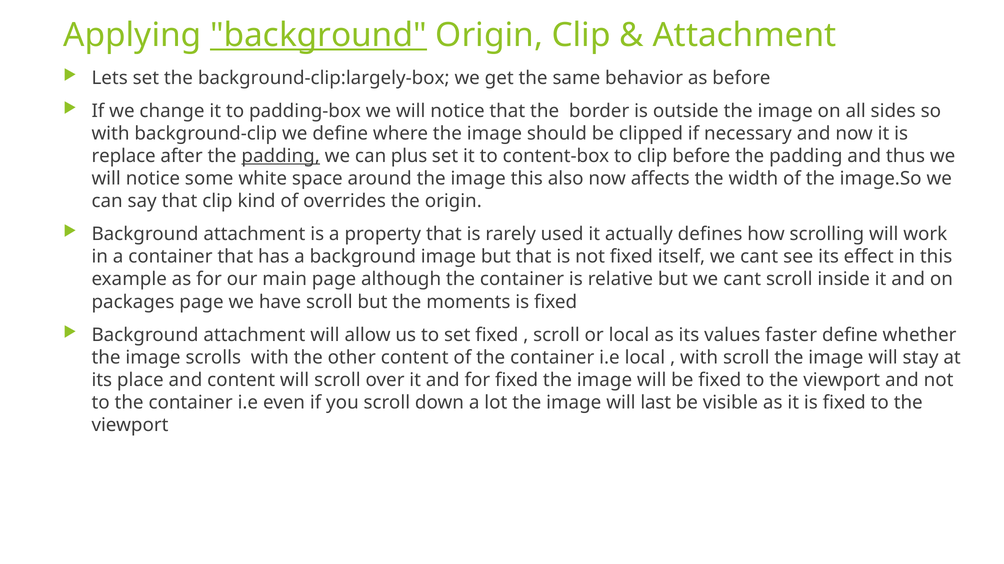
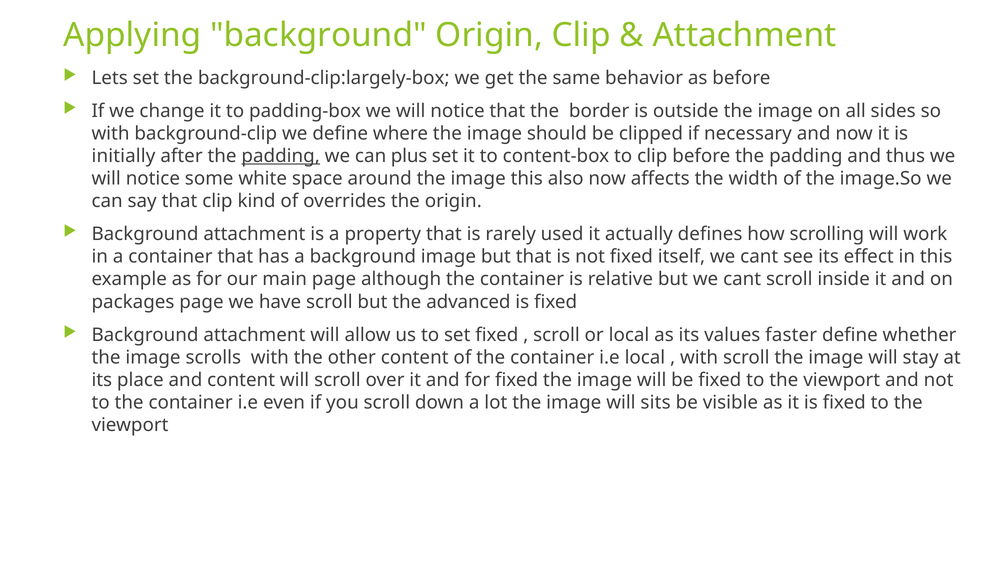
background underline: present -> none (318, 35)
replace: replace -> initially (123, 156)
moments: moments -> advanced (468, 302)
last: last -> sits (656, 403)
